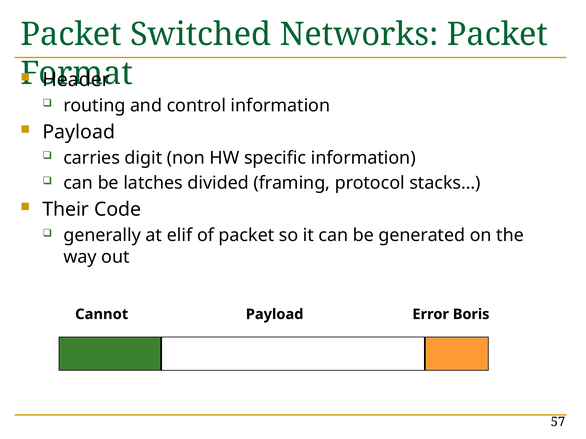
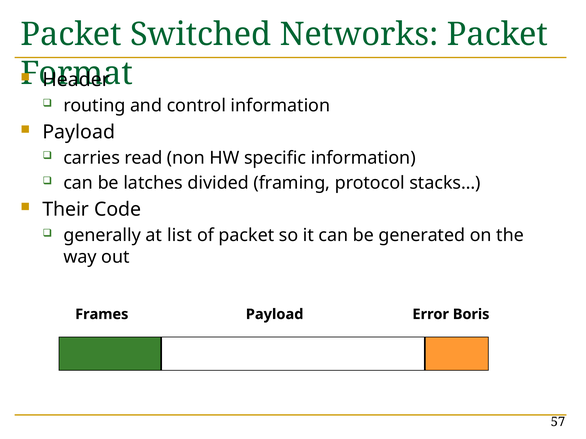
digit: digit -> read (143, 158)
elif: elif -> list (179, 236)
Cannot: Cannot -> Frames (102, 315)
